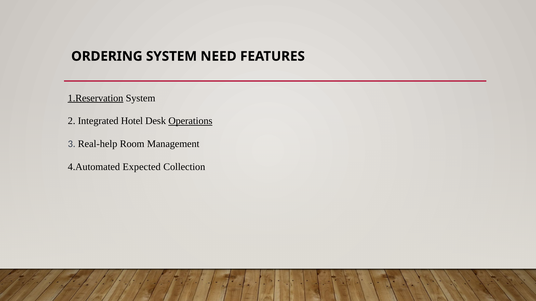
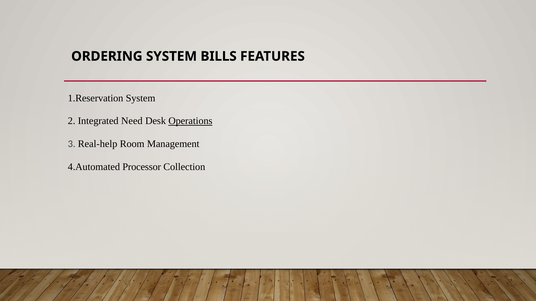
NEED: NEED -> BILLS (219, 56)
1.Reservation underline: present -> none (96, 98)
Hotel: Hotel -> Need (132, 121)
Expected: Expected -> Processor (142, 167)
